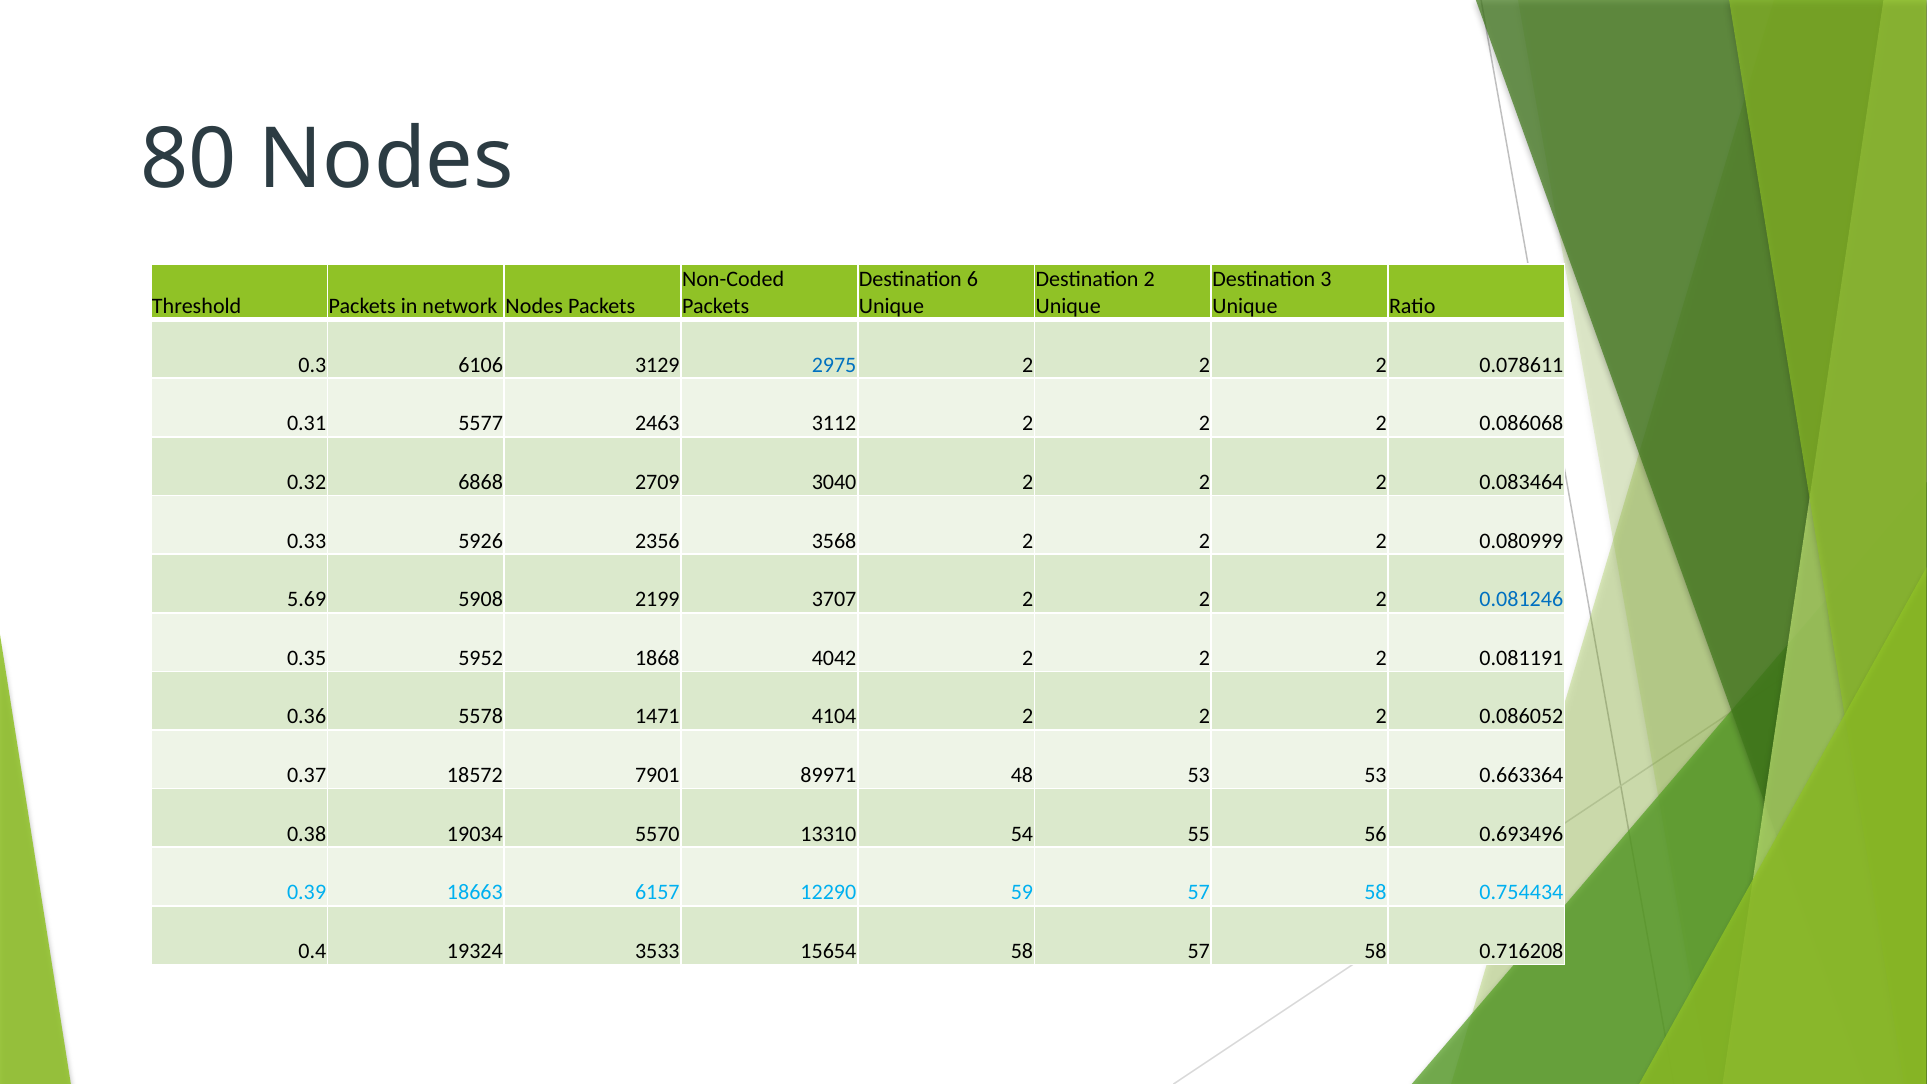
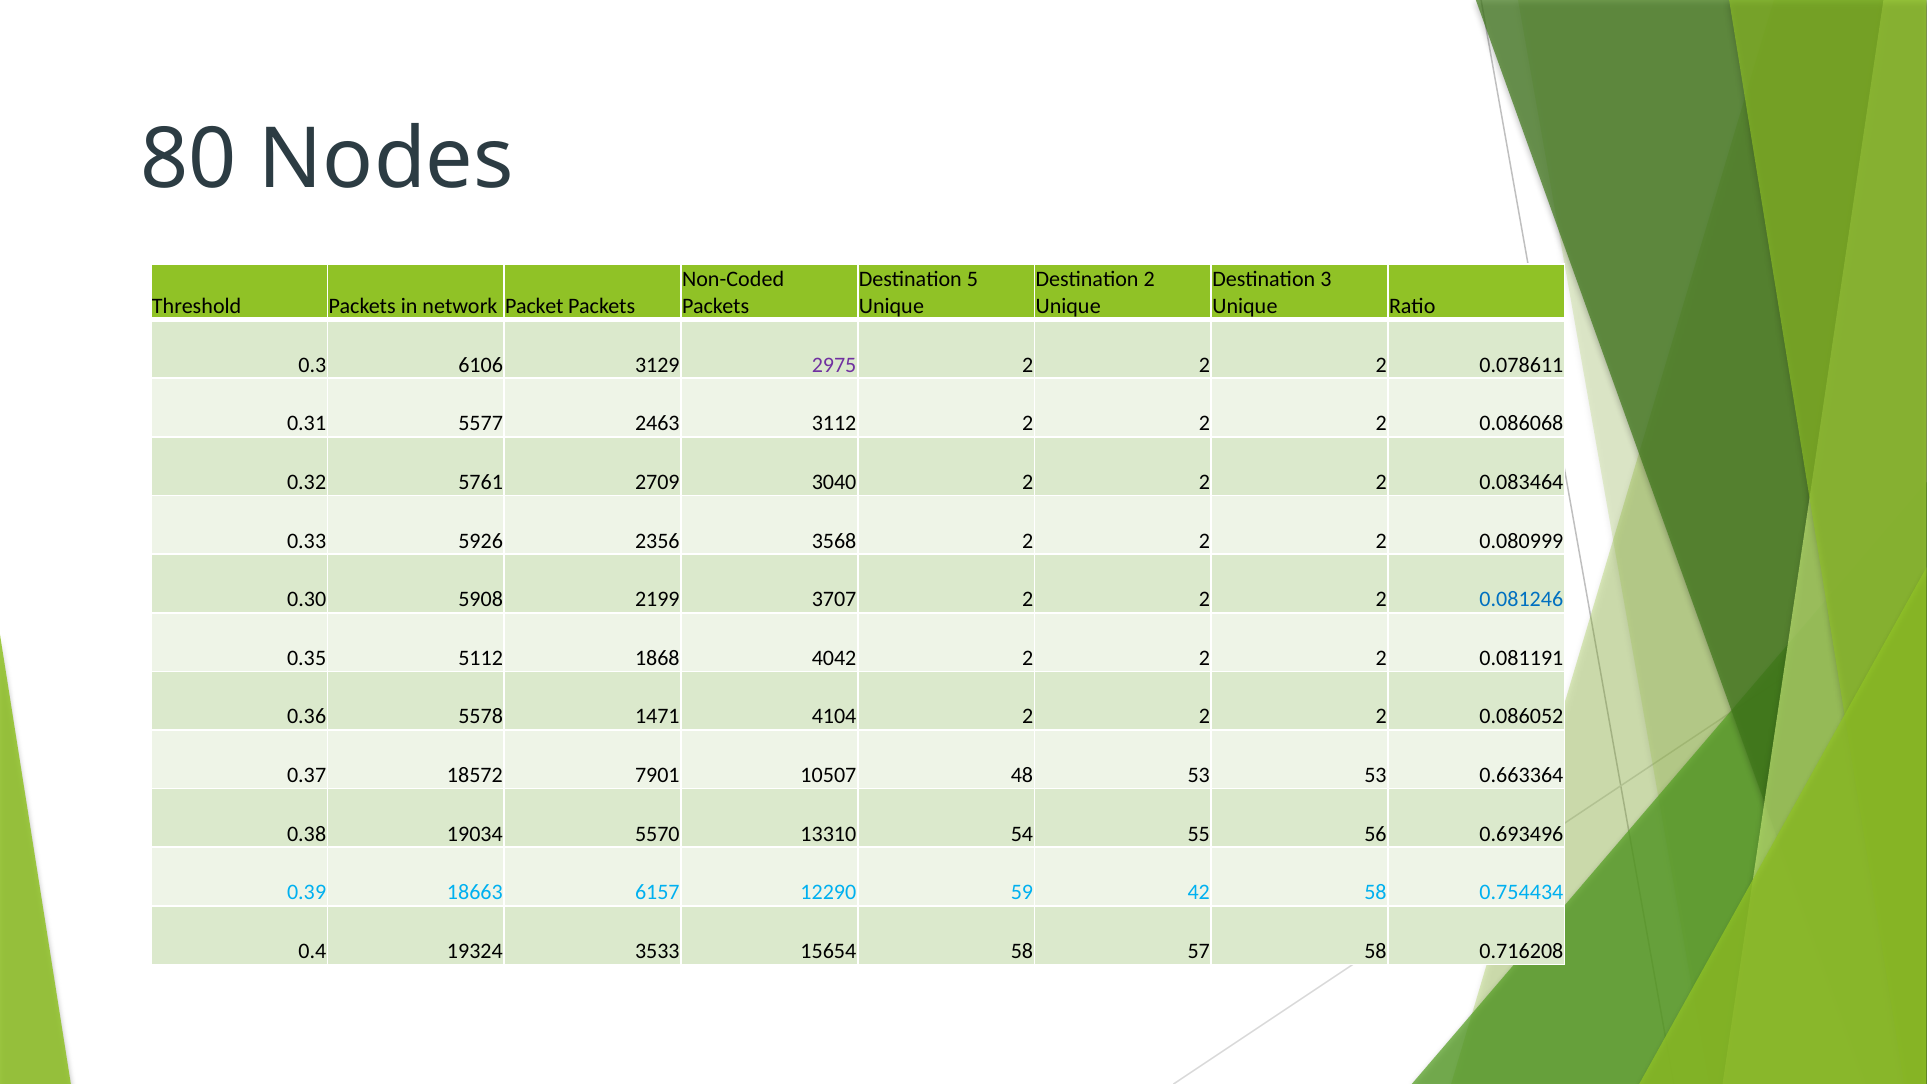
6: 6 -> 5 (973, 279)
network Nodes: Nodes -> Packet (534, 306)
2975 colour: blue -> purple (834, 365)
6868: 6868 -> 5761 (481, 482)
5.69: 5.69 -> 0.30 (307, 599)
5952: 5952 -> 5112 (481, 658)
89971: 89971 -> 10507 (828, 775)
59 57: 57 -> 42 (1199, 892)
